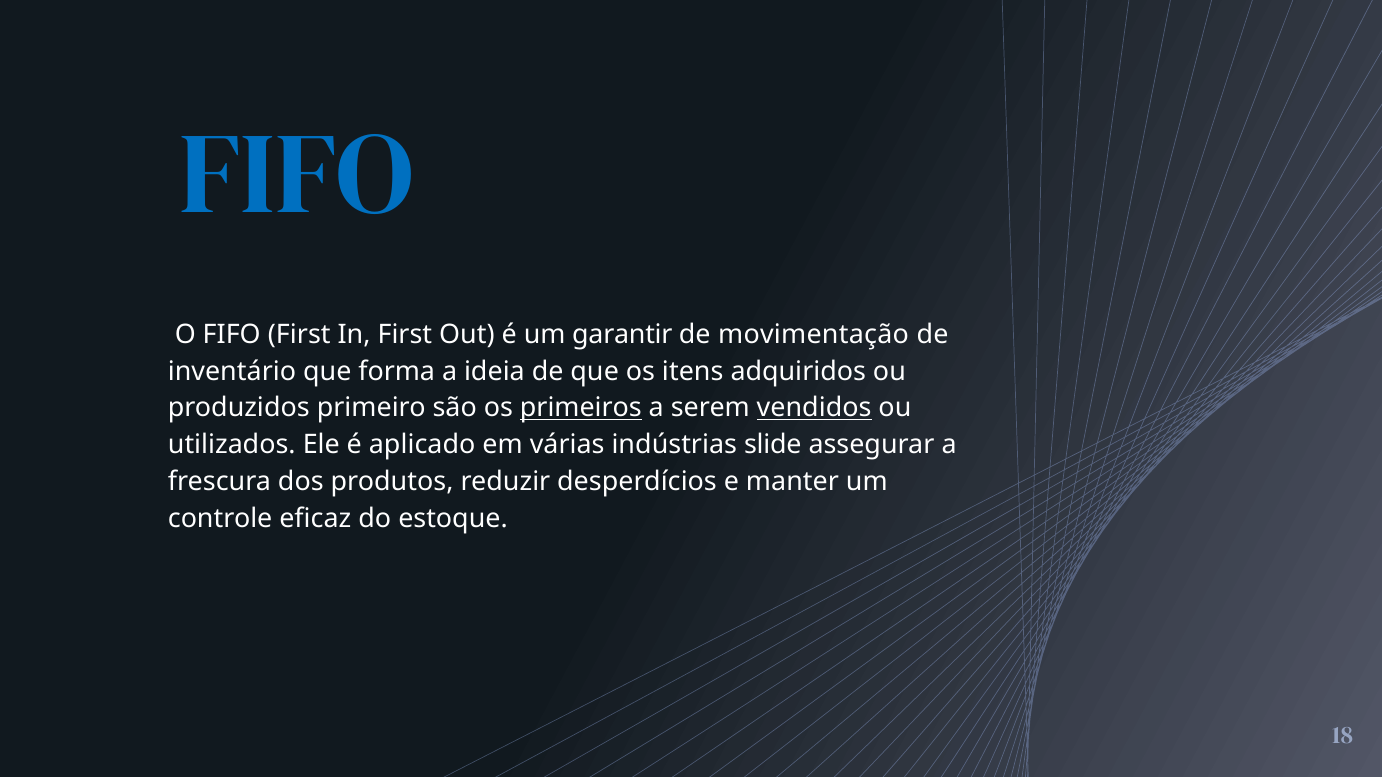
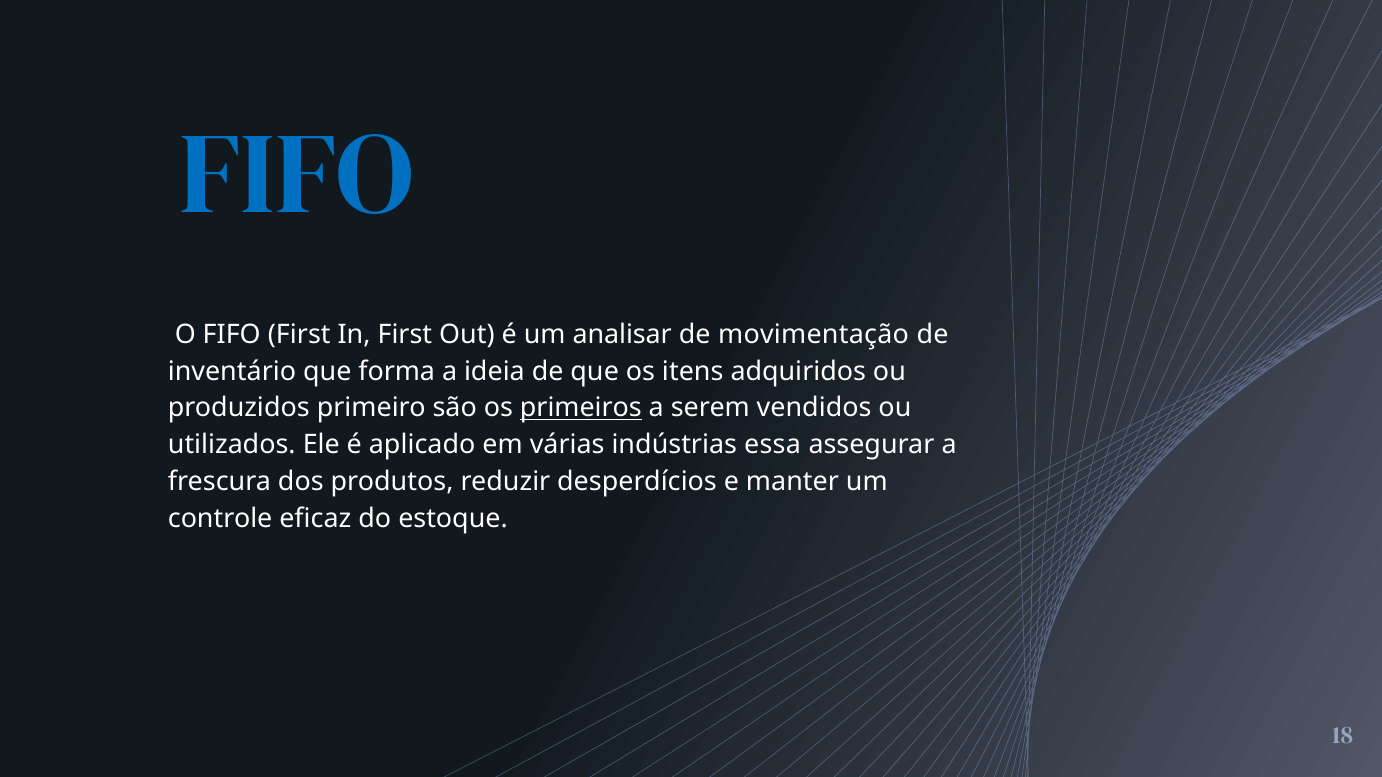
garantir: garantir -> analisar (622, 335)
vendidos underline: present -> none (814, 408)
slide: slide -> essa (773, 445)
